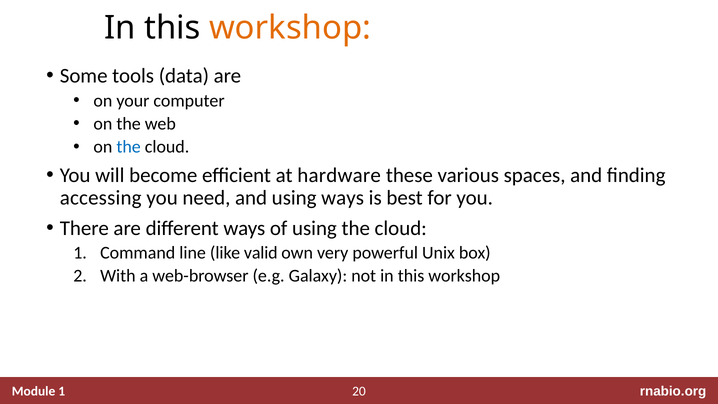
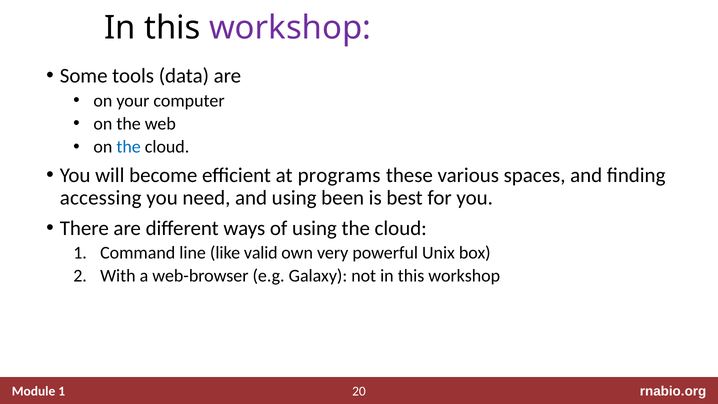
workshop colour: orange -> purple (290, 28)
hardware: hardware -> programs (339, 175)
using ways: ways -> been (343, 198)
